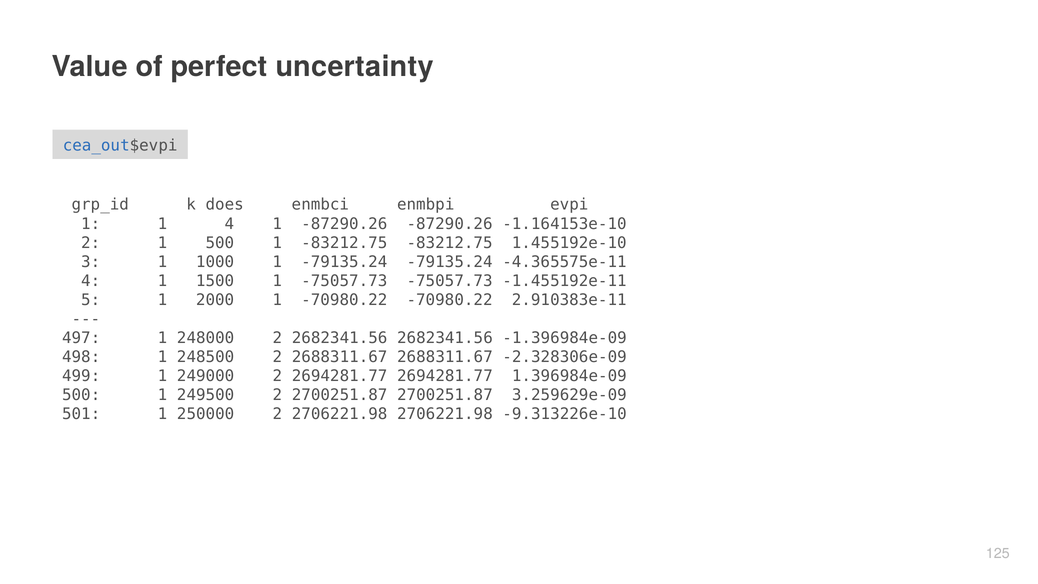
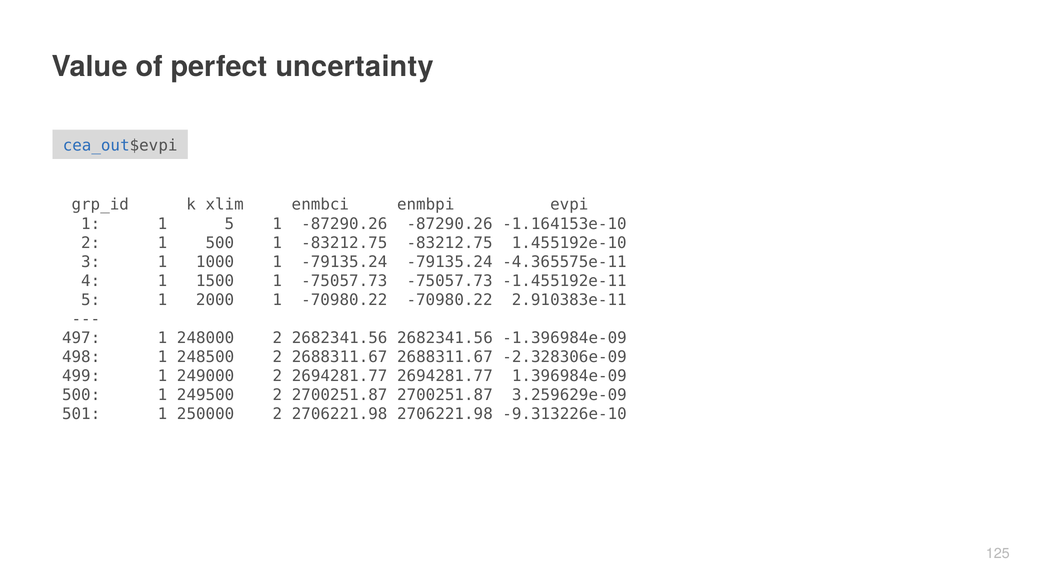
does: does -> xlim (225, 205)
1 4: 4 -> 5 (229, 224)
